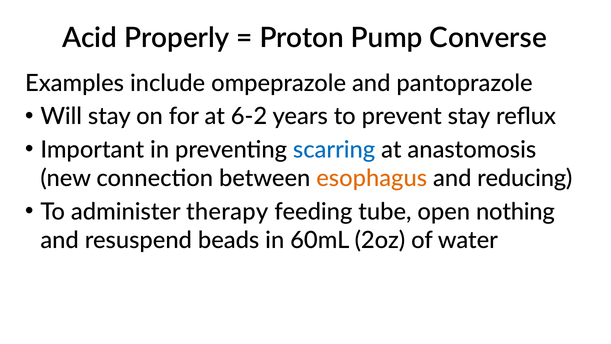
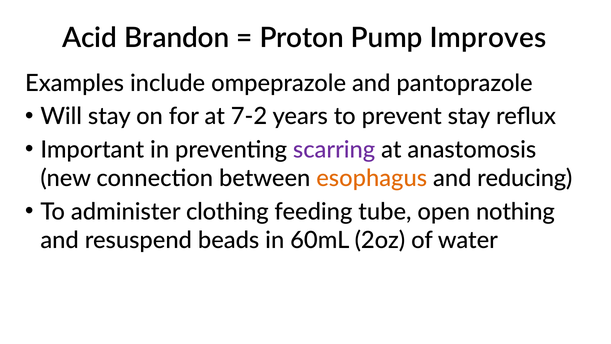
Properly: Properly -> Brandon (177, 38)
Converse: Converse -> Improves (488, 38)
6-2: 6-2 -> 7-2 (249, 116)
scarring colour: blue -> purple (334, 150)
therapy: therapy -> clothing (227, 212)
